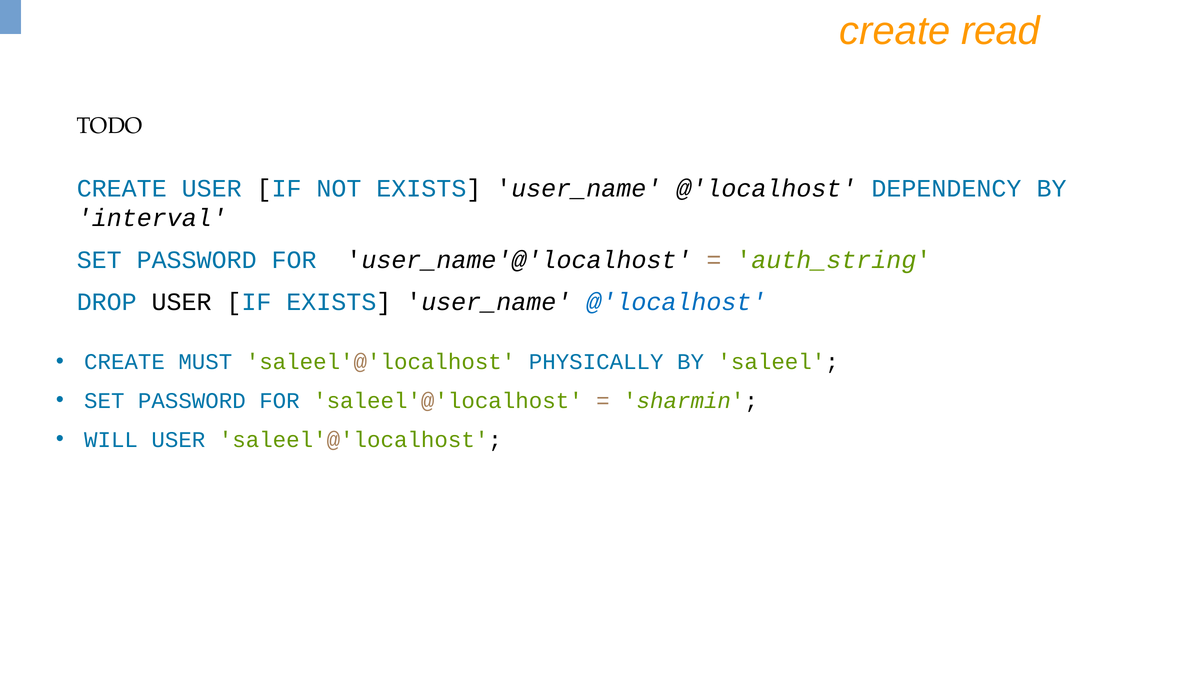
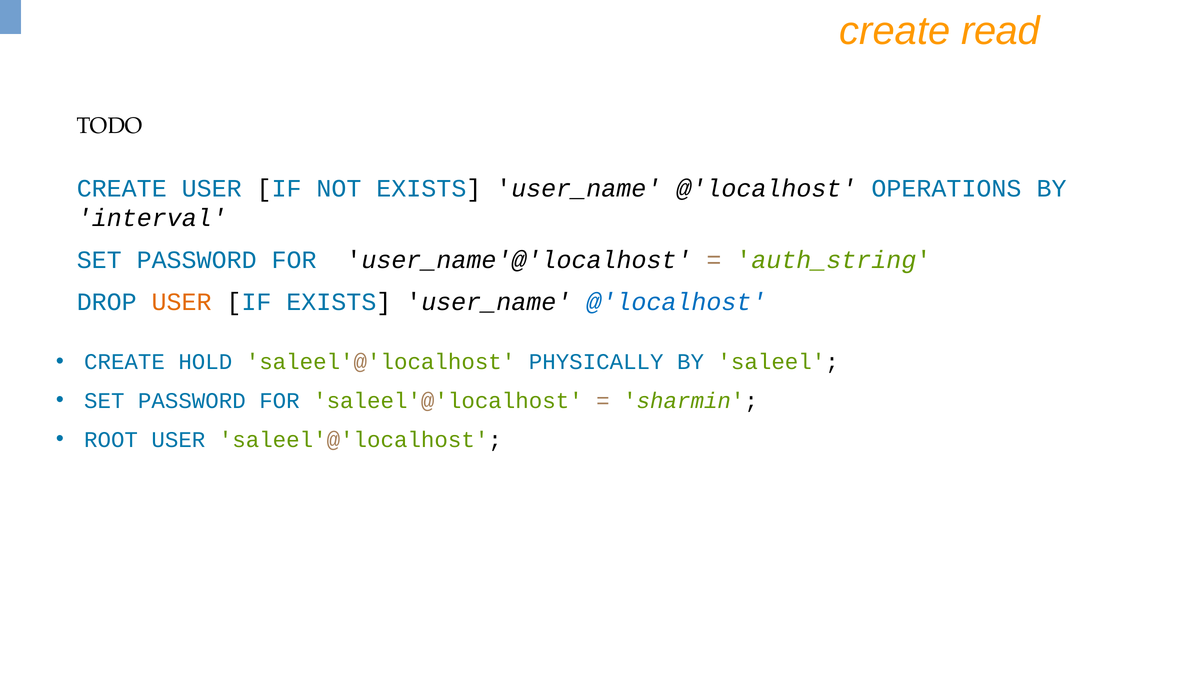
DEPENDENCY: DEPENDENCY -> OPERATIONS (946, 188)
USER colour: black -> orange (182, 302)
MUST: MUST -> HOLD (205, 362)
WILL: WILL -> ROOT (111, 440)
